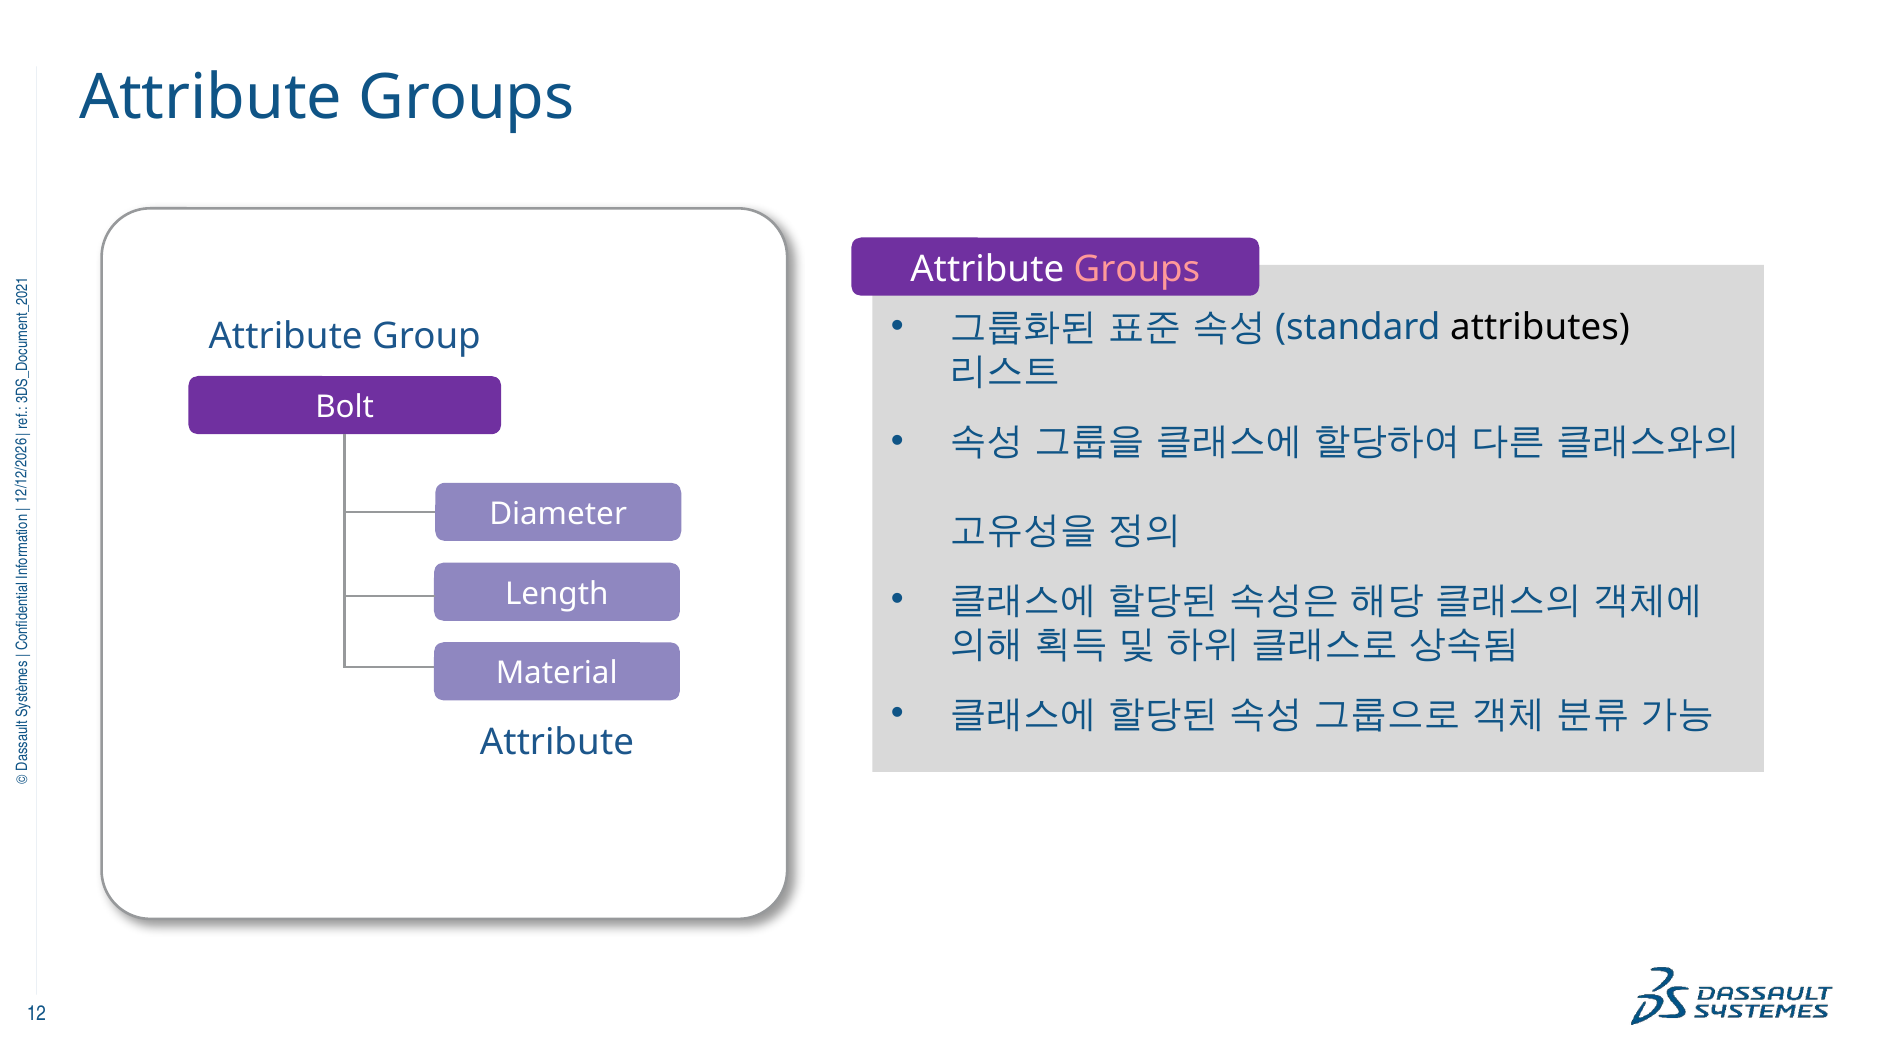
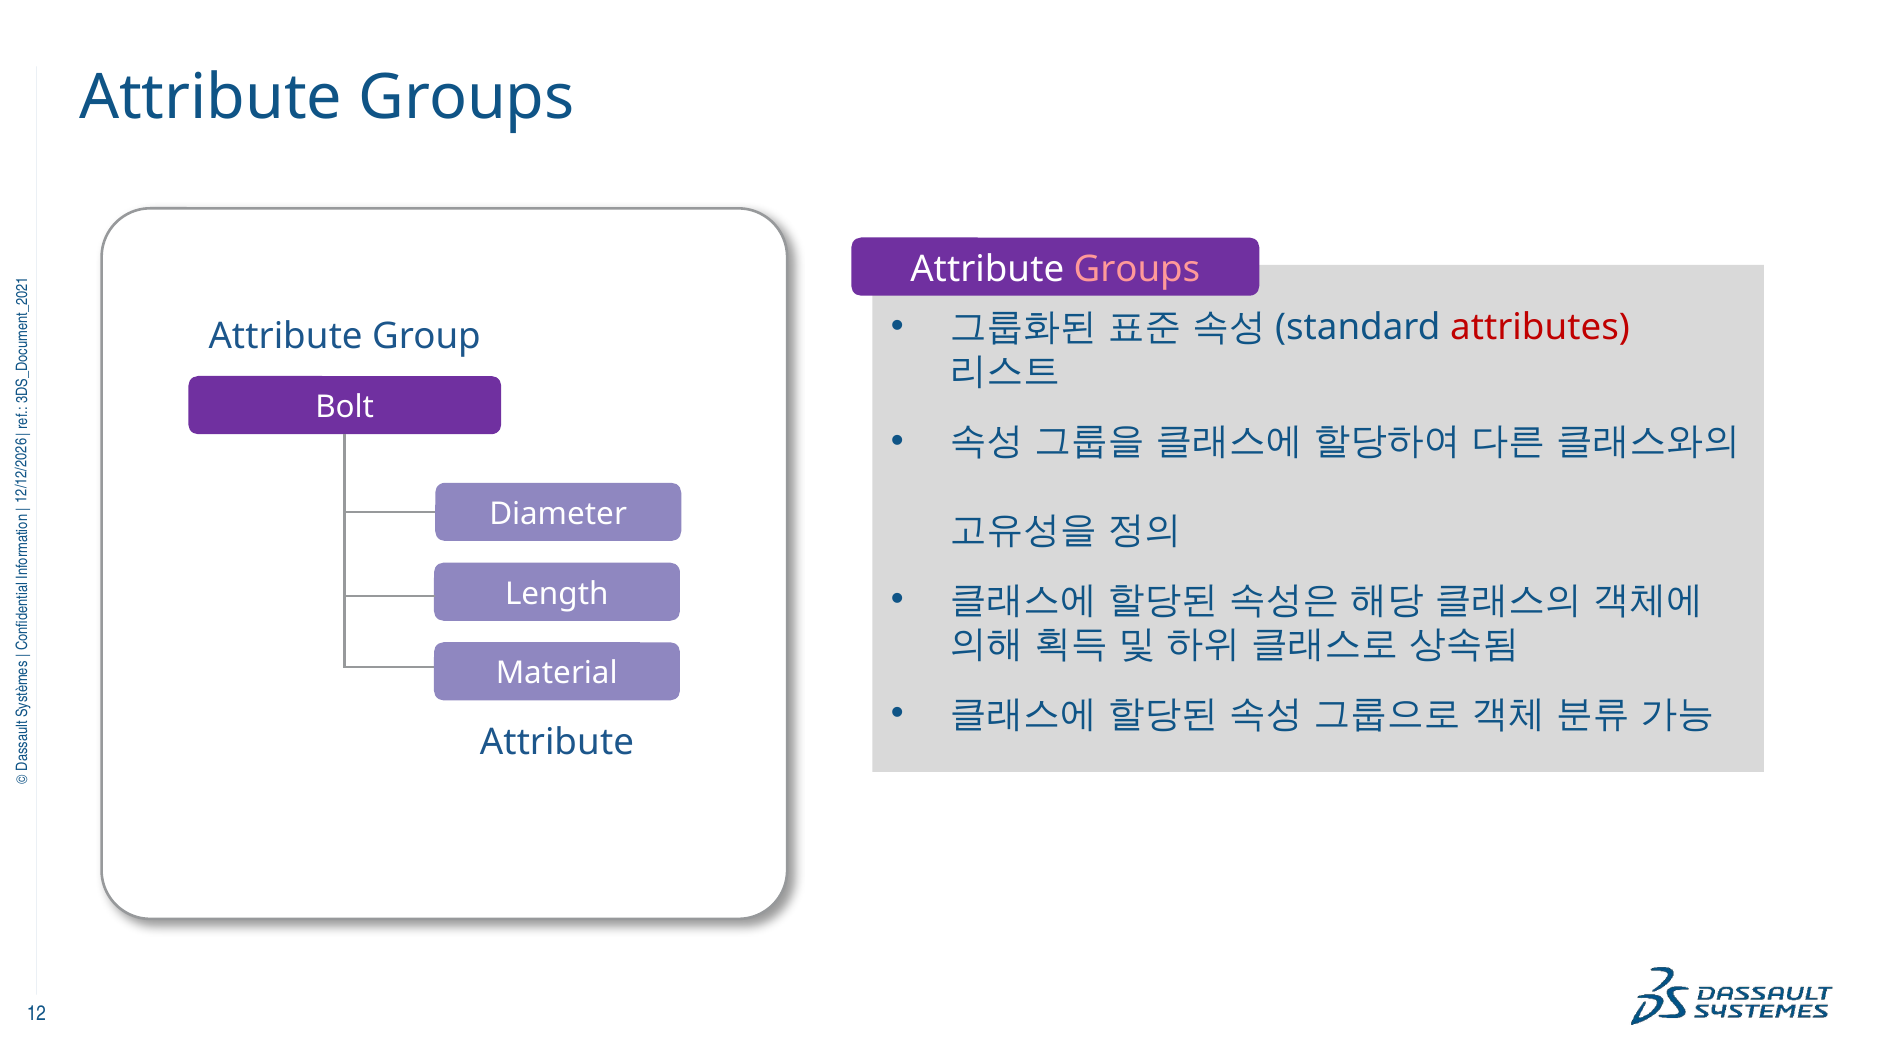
attributes colour: black -> red (1540, 328)
